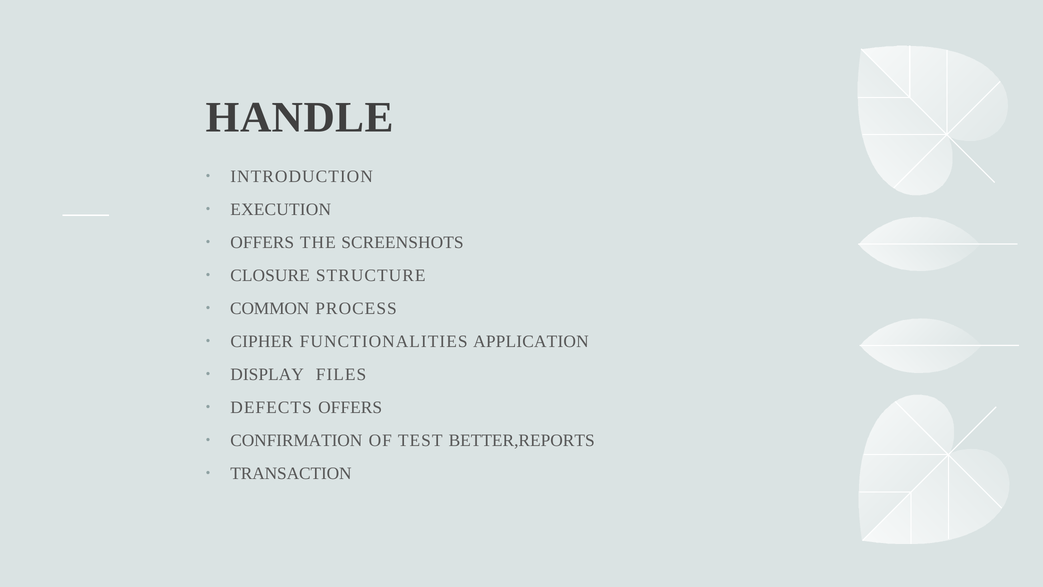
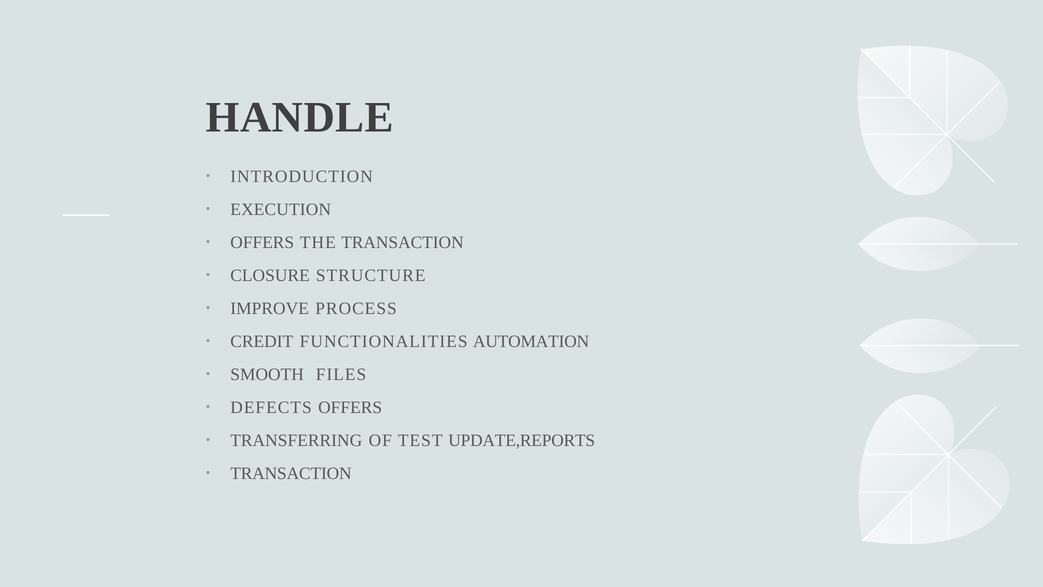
THE SCREENSHOTS: SCREENSHOTS -> TRANSACTION (402, 243)
COMMON: COMMON -> IMPROVE (270, 309)
CIPHER: CIPHER -> CREDIT (262, 342)
APPLICATION: APPLICATION -> AUTOMATION (531, 342)
DISPLAY: DISPLAY -> SMOOTH (267, 375)
CONFIRMATION: CONFIRMATION -> TRANSFERRING (296, 441)
BETTER,REPORTS: BETTER,REPORTS -> UPDATE,REPORTS (522, 441)
